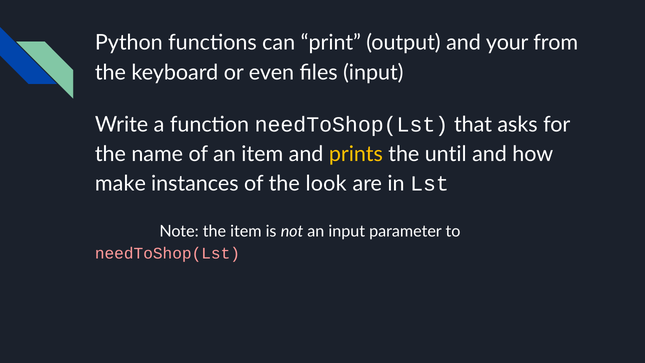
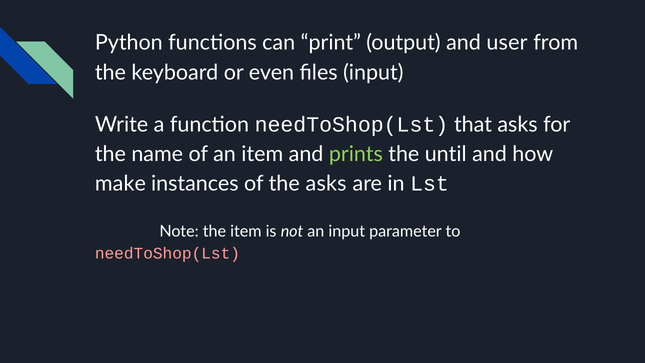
your: your -> user (507, 43)
prints colour: yellow -> light green (356, 154)
the look: look -> asks (326, 184)
